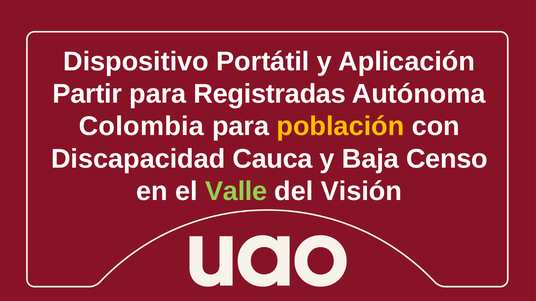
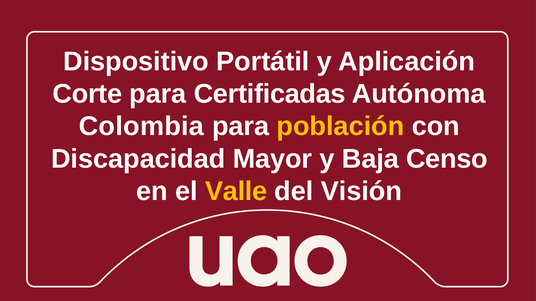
Partir: Partir -> Corte (87, 94)
Registradas: Registradas -> Certificadas (270, 94)
Cauca: Cauca -> Mayor (272, 159)
Valle colour: light green -> yellow (236, 192)
